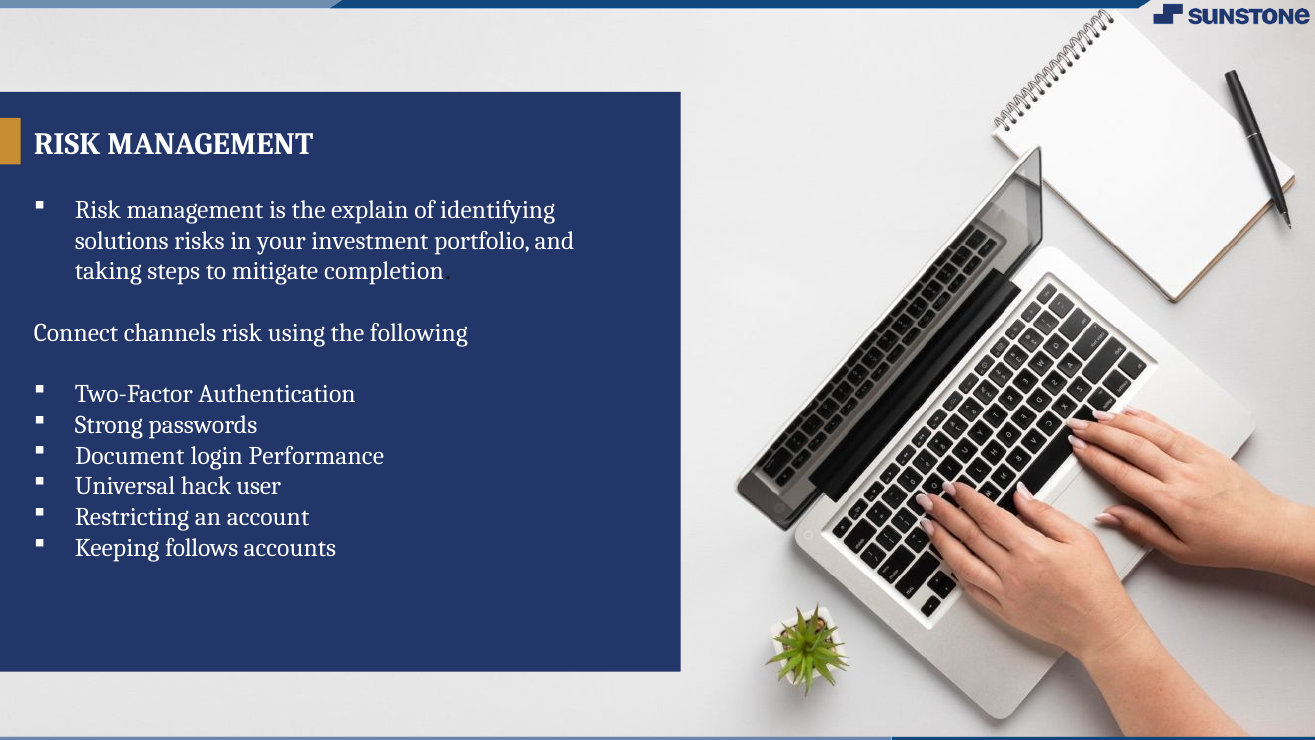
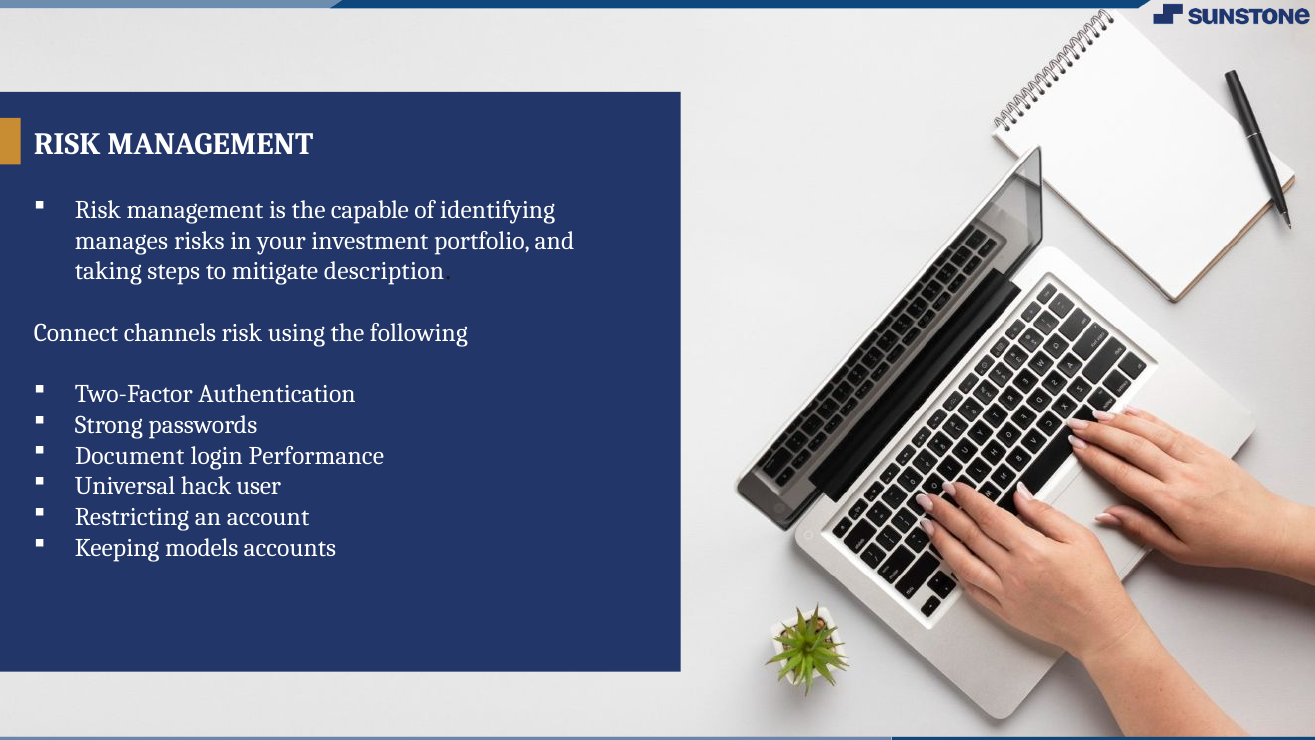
explain: explain -> capable (370, 210)
solutions: solutions -> manages (122, 241)
completion: completion -> description (384, 271)
follows: follows -> models (202, 548)
